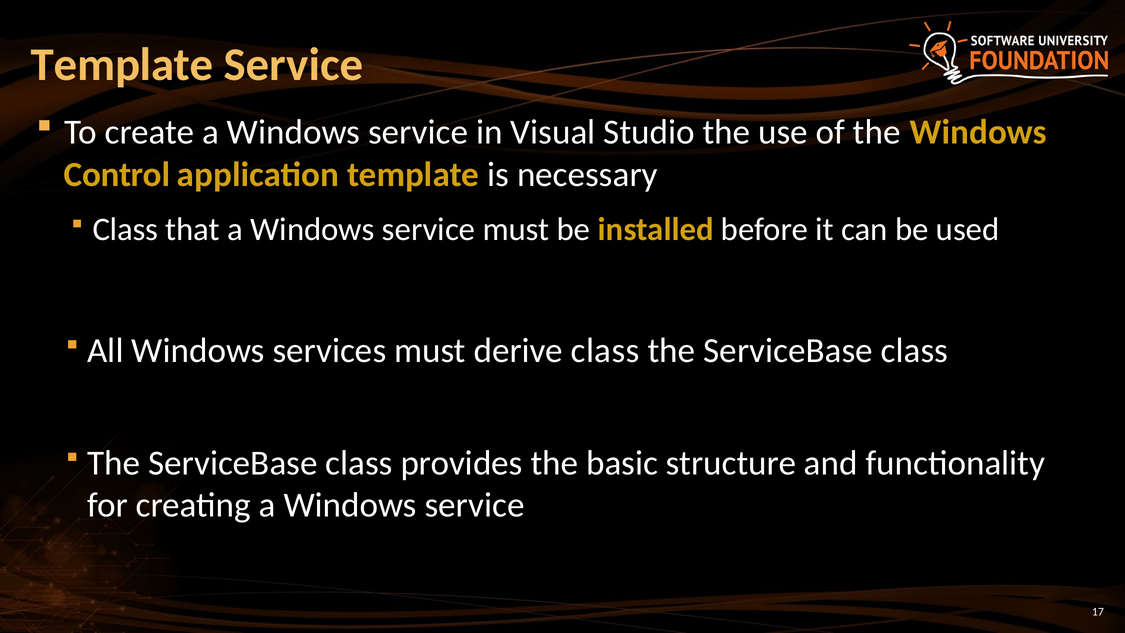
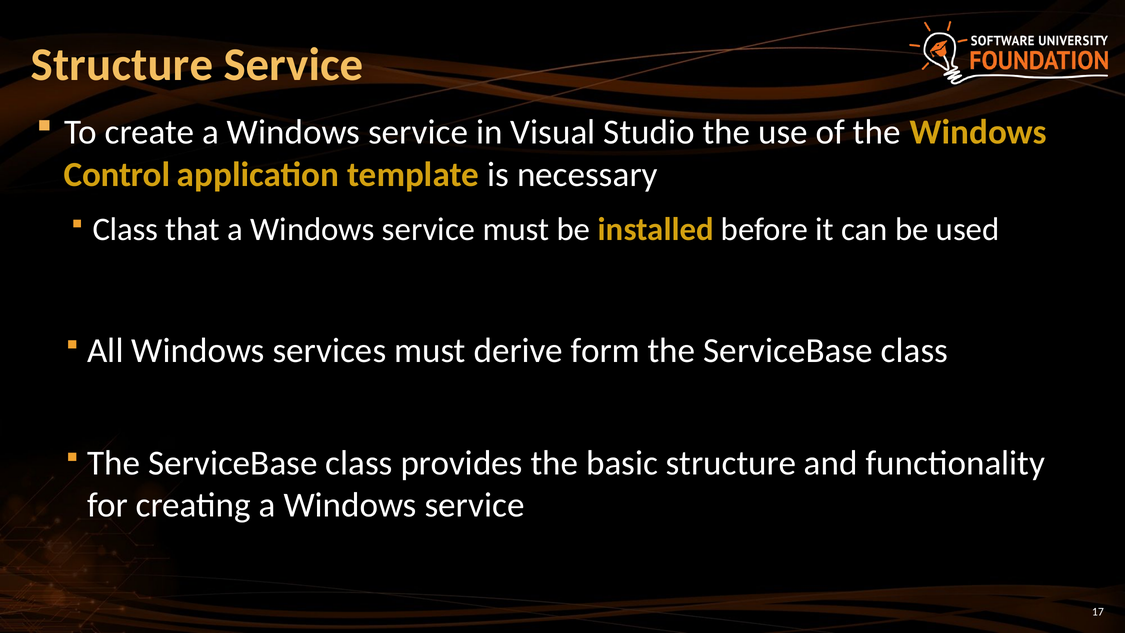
Template: Template -> Structure (122, 65)
derive class: class -> form (605, 350)
